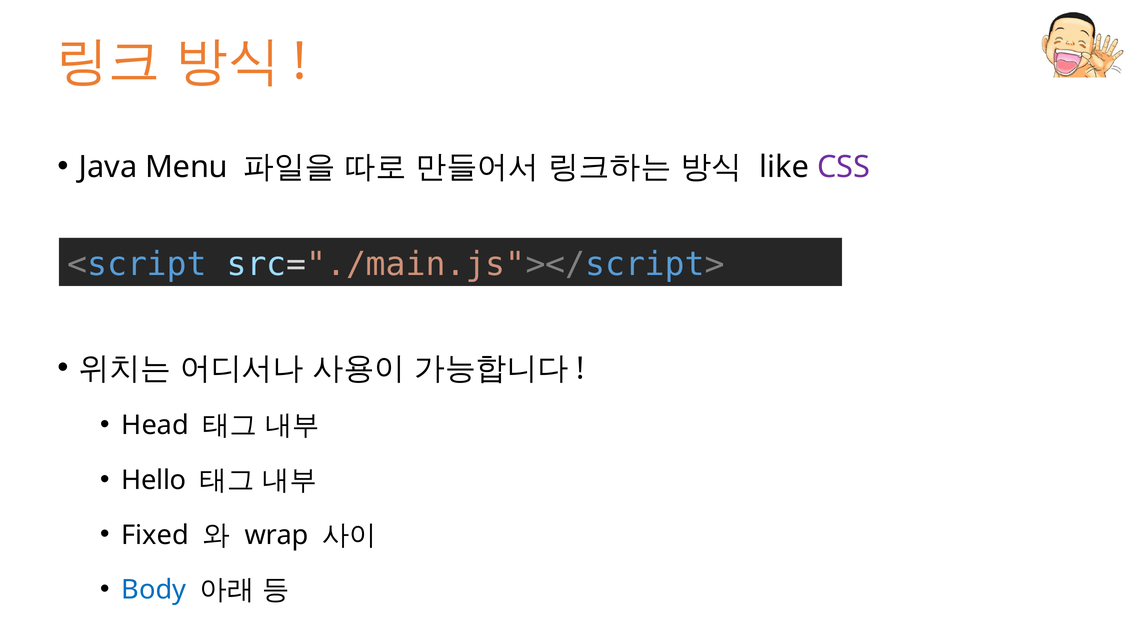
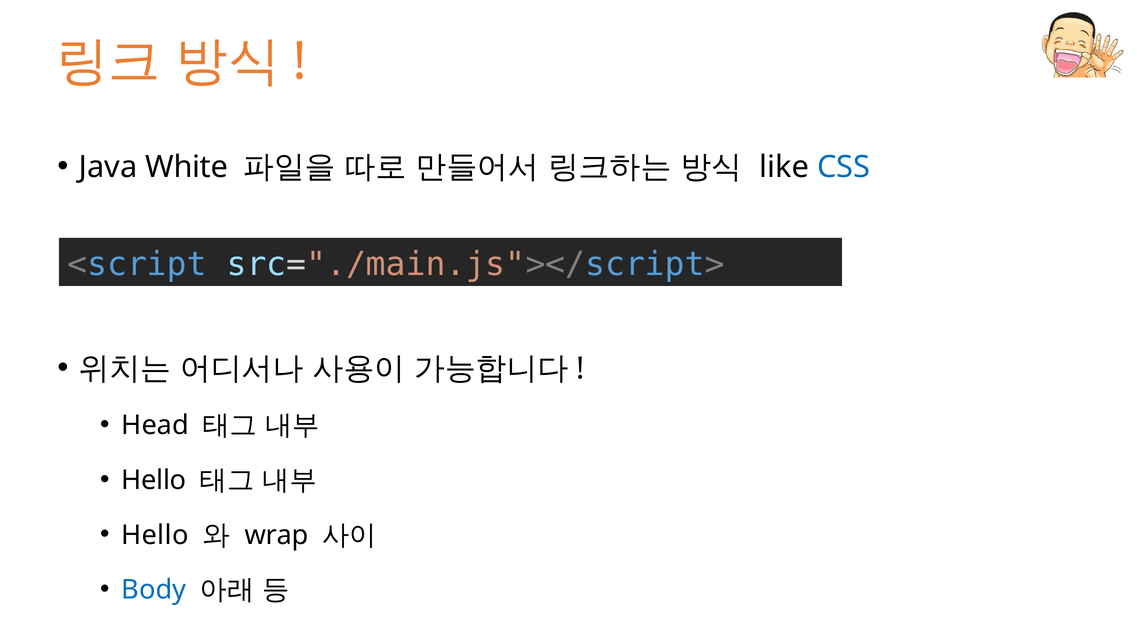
Menu: Menu -> White (187, 167)
CSS colour: purple -> blue (844, 167)
Fixed: Fixed -> Hello (155, 535)
